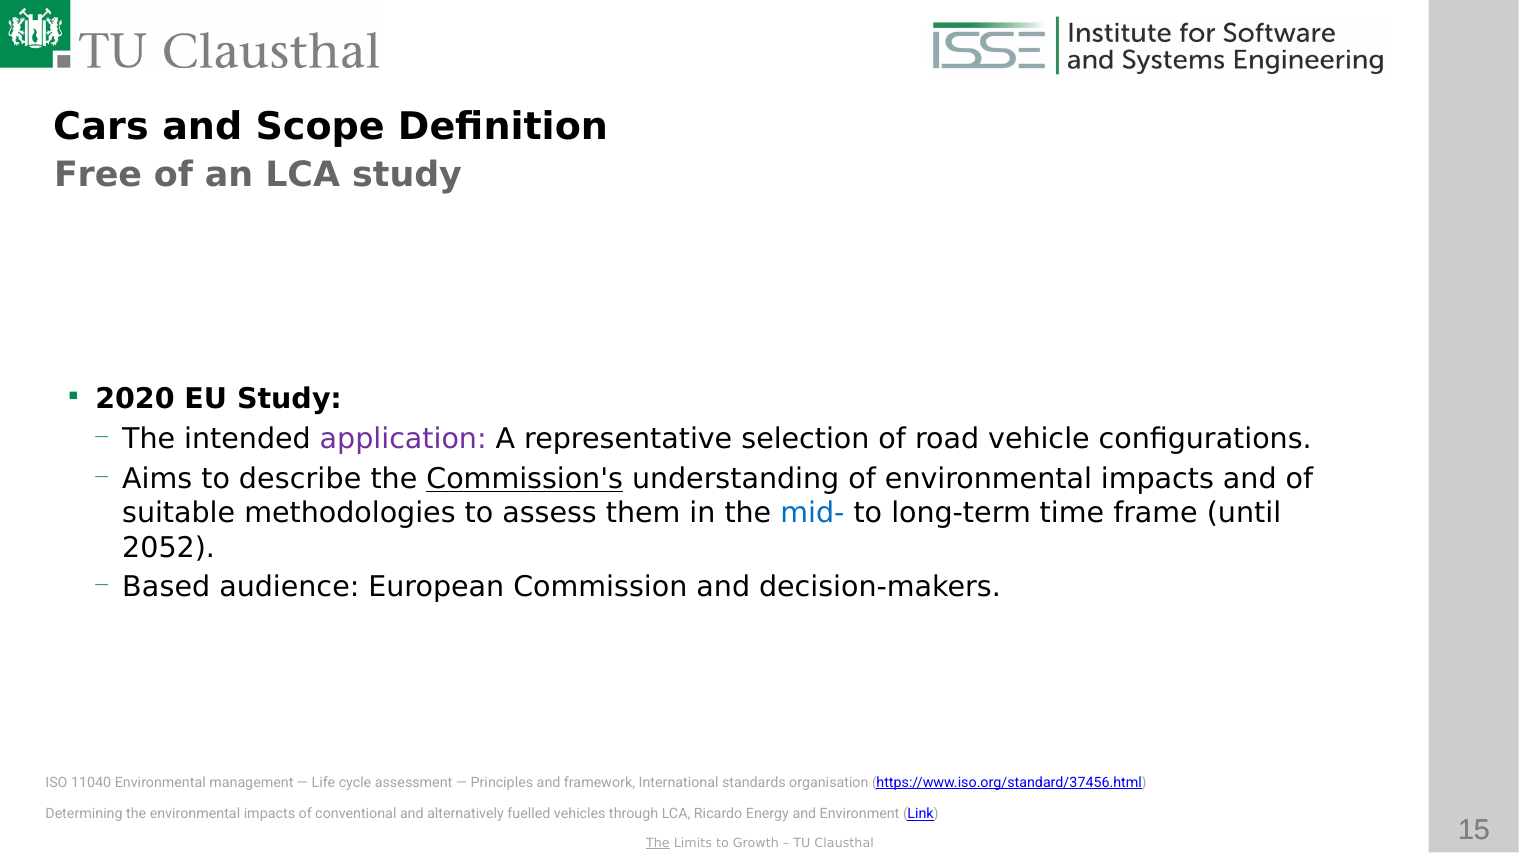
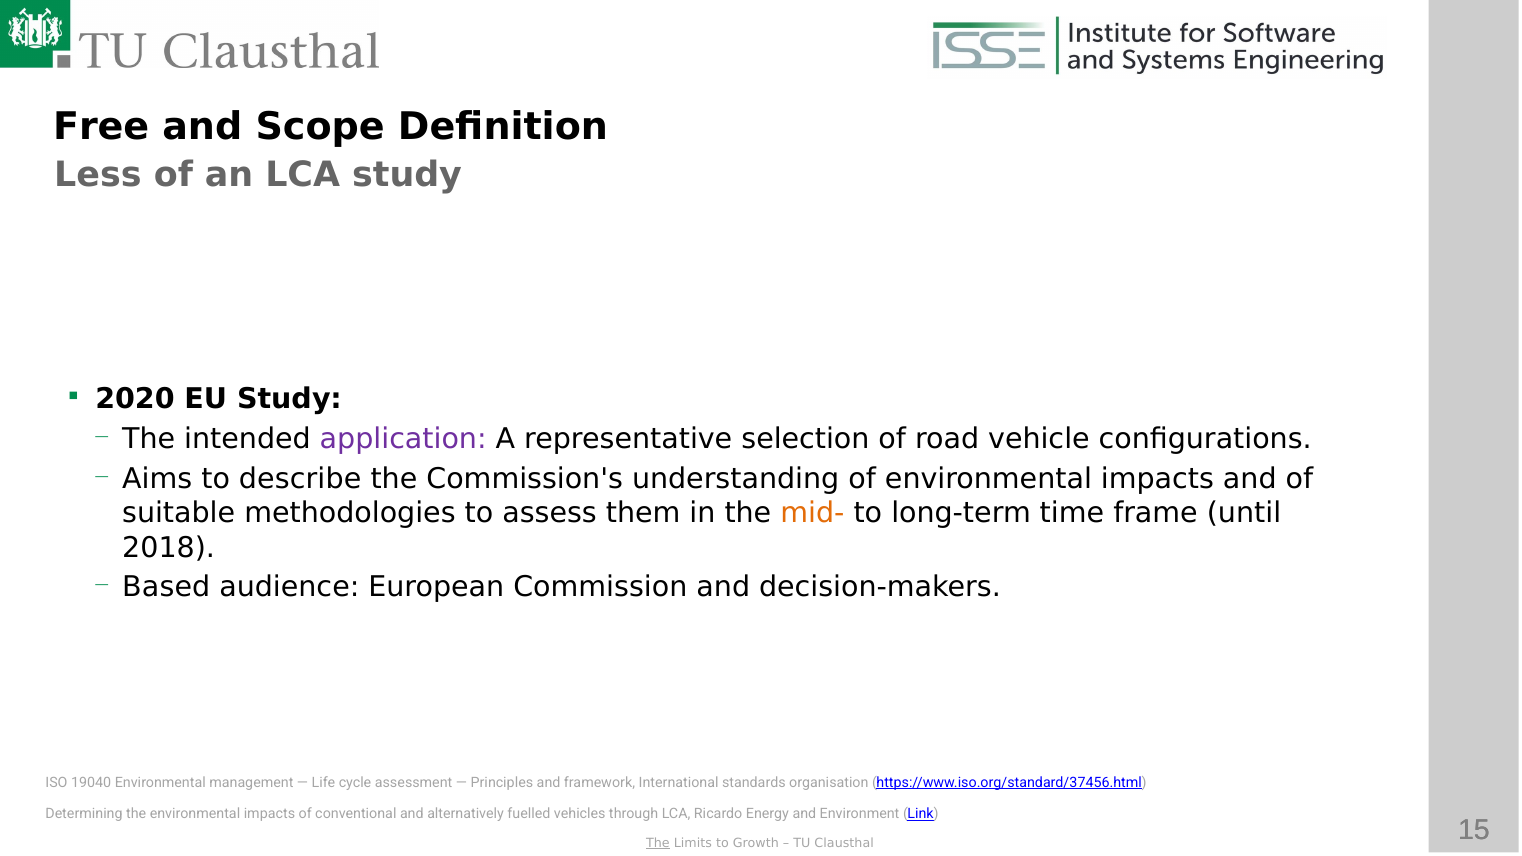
Cars: Cars -> Free (101, 127)
Free: Free -> Less (98, 175)
Commission's underline: present -> none (525, 479)
mid- colour: blue -> orange (812, 513)
2052: 2052 -> 2018 (169, 548)
11040: 11040 -> 19040 (91, 783)
